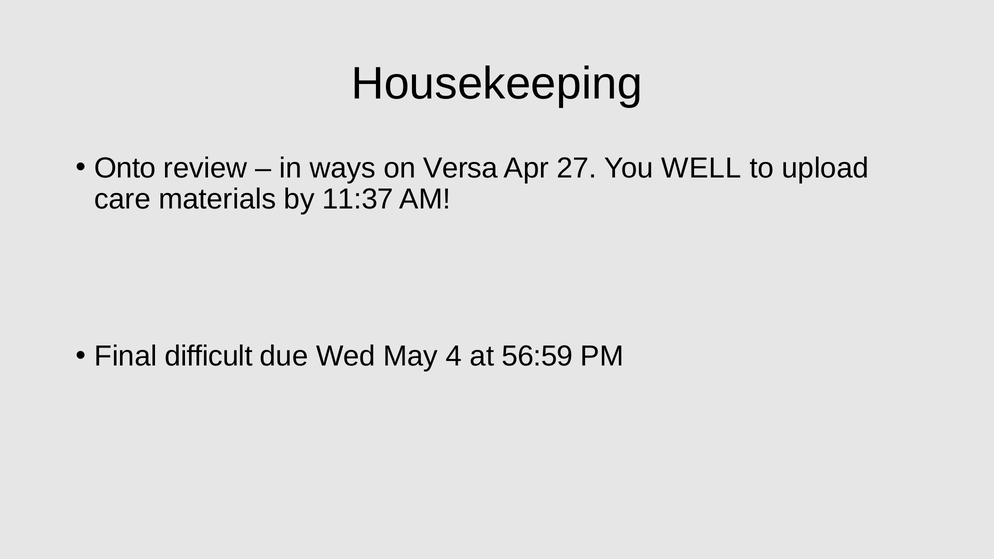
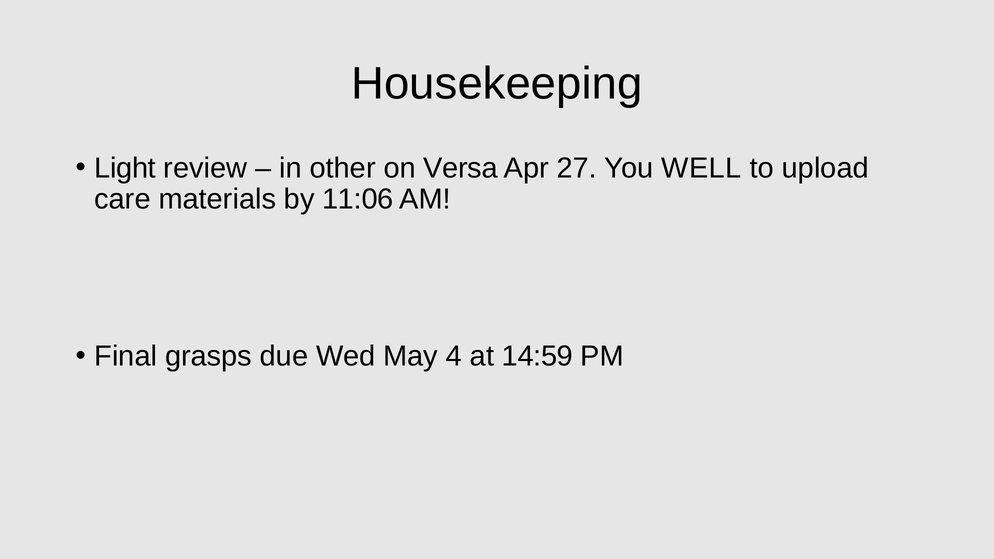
Onto: Onto -> Light (125, 168)
ways: ways -> other (343, 168)
11:37: 11:37 -> 11:06 (358, 199)
difficult: difficult -> grasps (208, 356)
56:59: 56:59 -> 14:59 (537, 356)
